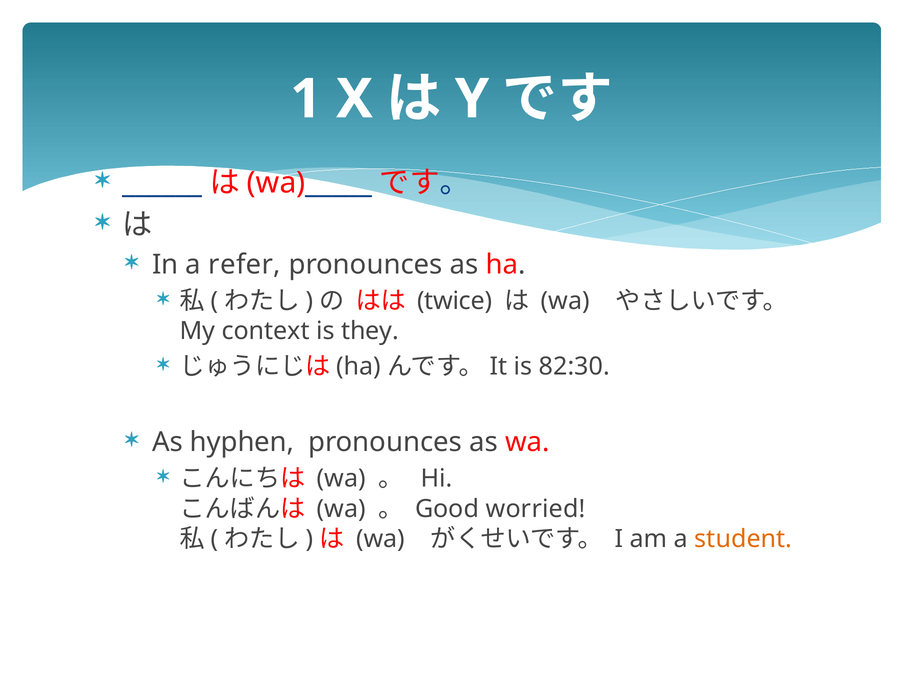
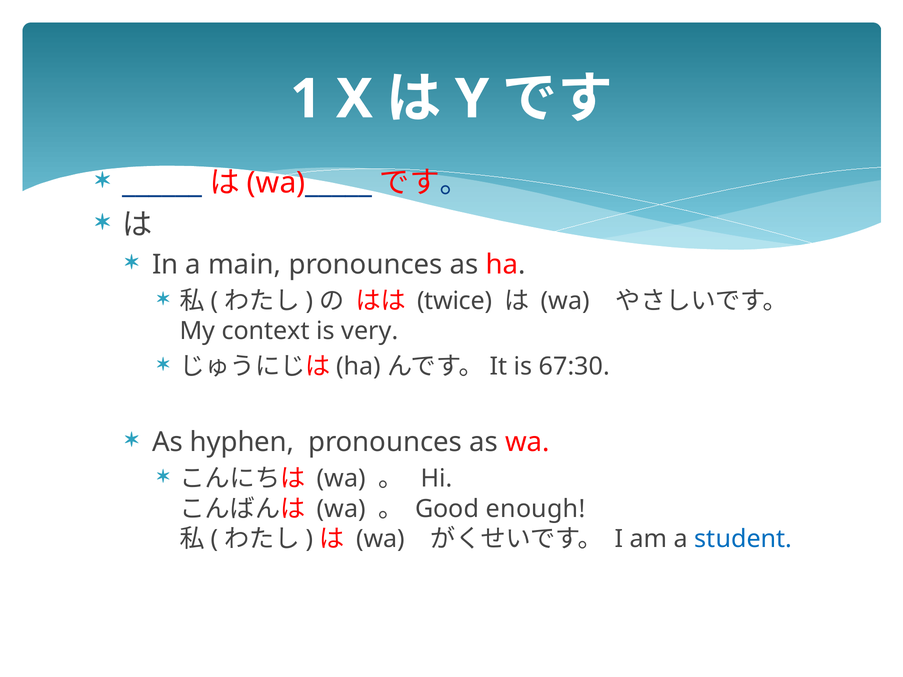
refer: refer -> main (245, 265)
they: they -> very (370, 331)
82:30: 82:30 -> 67:30 (574, 366)
worried: worried -> enough (536, 509)
student colour: orange -> blue (743, 539)
